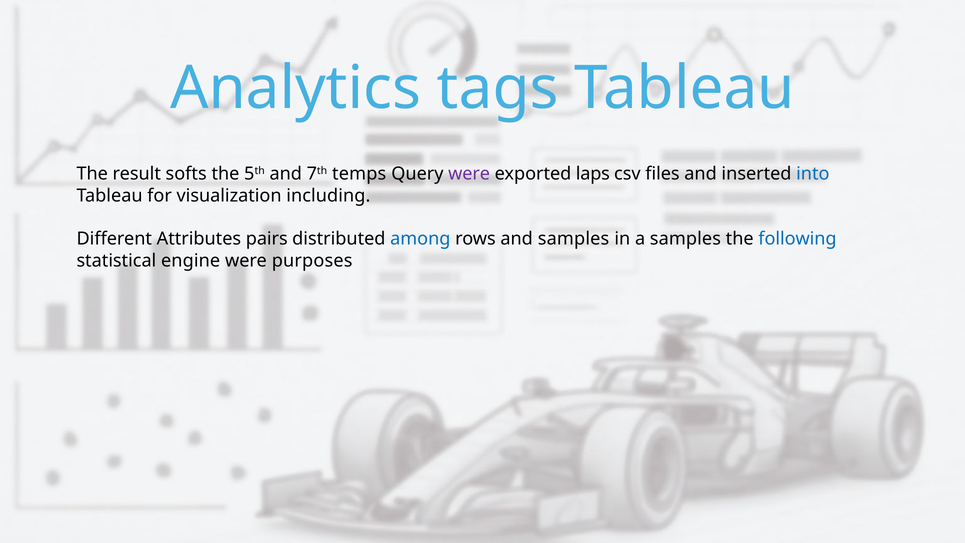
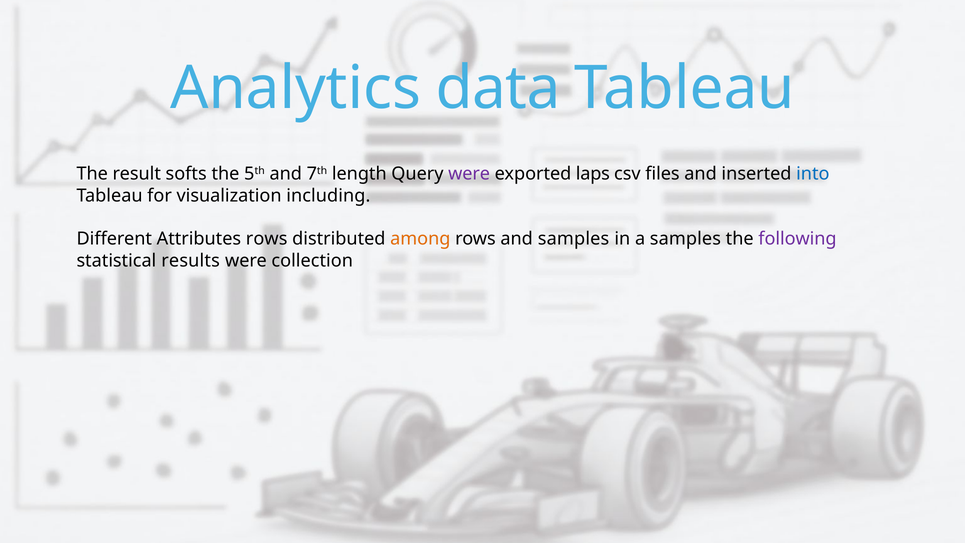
tags: tags -> data (498, 88)
temps: temps -> length (359, 174)
Attributes pairs: pairs -> rows (267, 239)
among colour: blue -> orange (420, 239)
following colour: blue -> purple (797, 239)
engine: engine -> results (191, 261)
purposes: purposes -> collection (312, 261)
